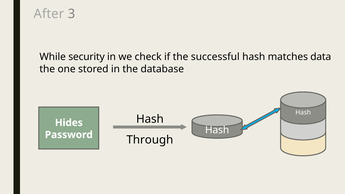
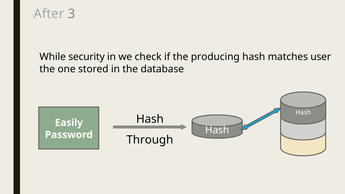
successful: successful -> producing (215, 57)
data: data -> user (321, 57)
Hides: Hides -> Easily (69, 123)
